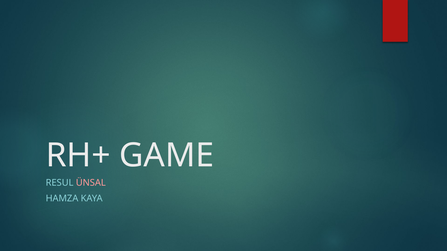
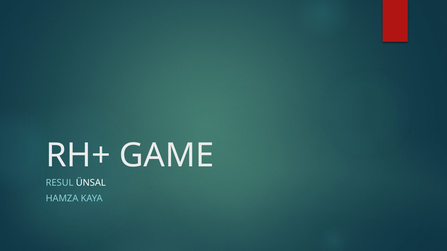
ÜNSAL colour: pink -> white (91, 183)
